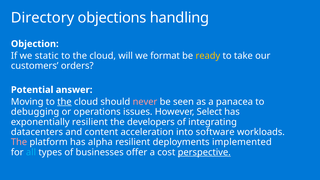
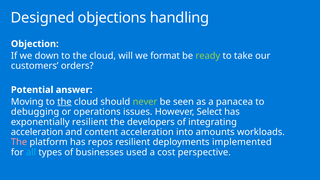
Directory: Directory -> Designed (43, 18)
static: static -> down (47, 56)
ready colour: yellow -> light green (208, 56)
never colour: pink -> light green (145, 102)
datacenters: datacenters -> acceleration (37, 132)
software: software -> amounts (215, 132)
alpha: alpha -> repos (100, 142)
offer: offer -> used (137, 152)
perspective underline: present -> none (204, 152)
